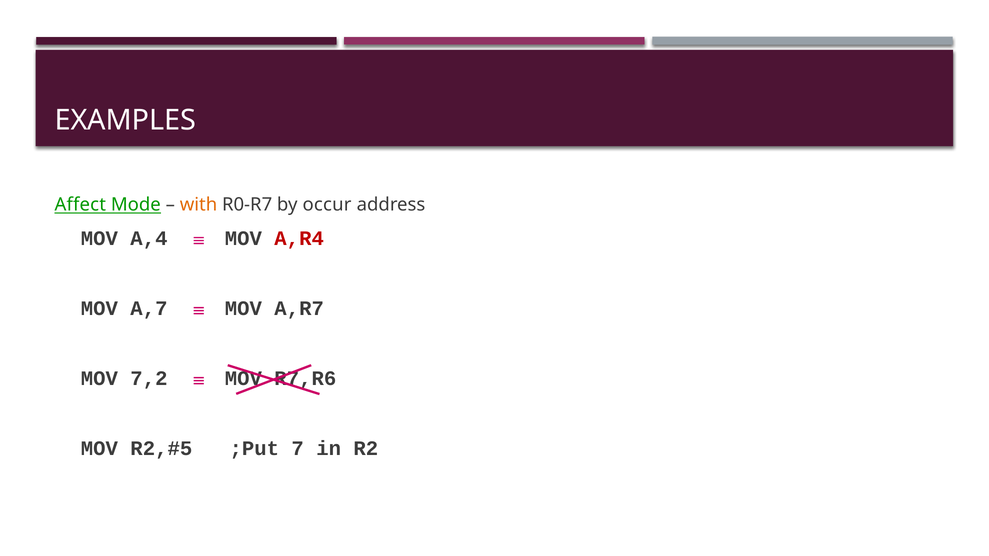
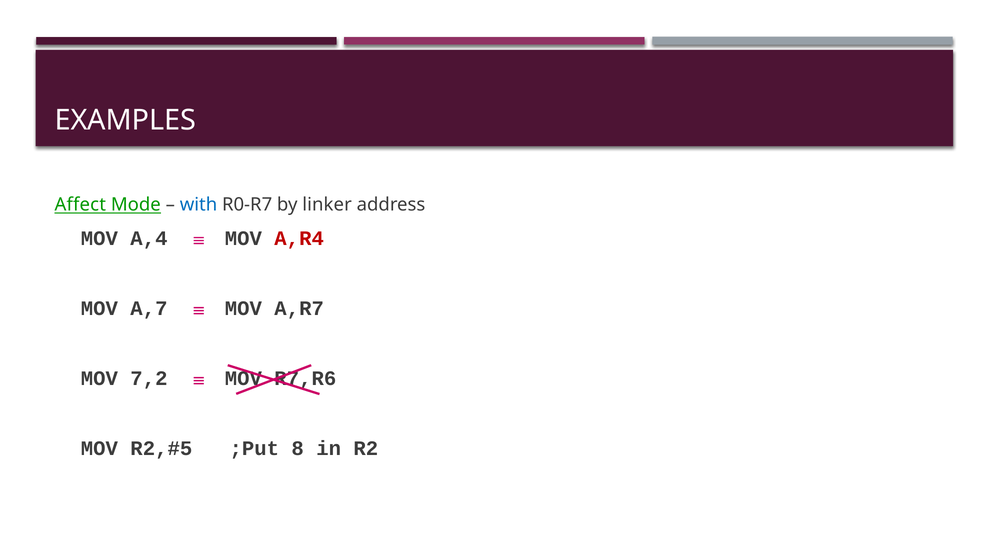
with colour: orange -> blue (199, 205)
occur: occur -> linker (327, 205)
7: 7 -> 8 (298, 449)
